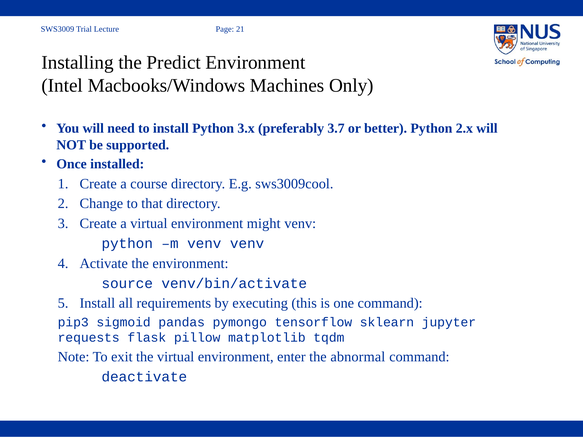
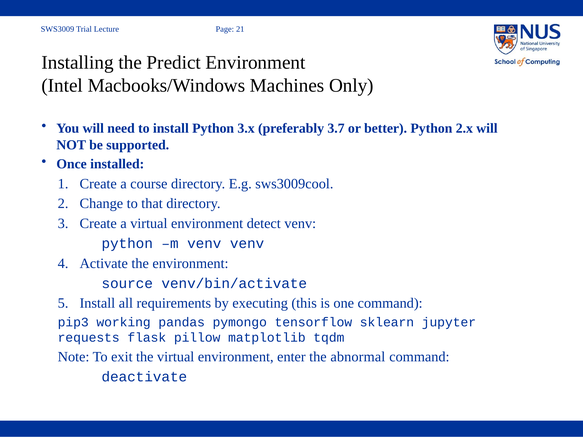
might: might -> detect (264, 224)
sigmoid: sigmoid -> working (124, 322)
